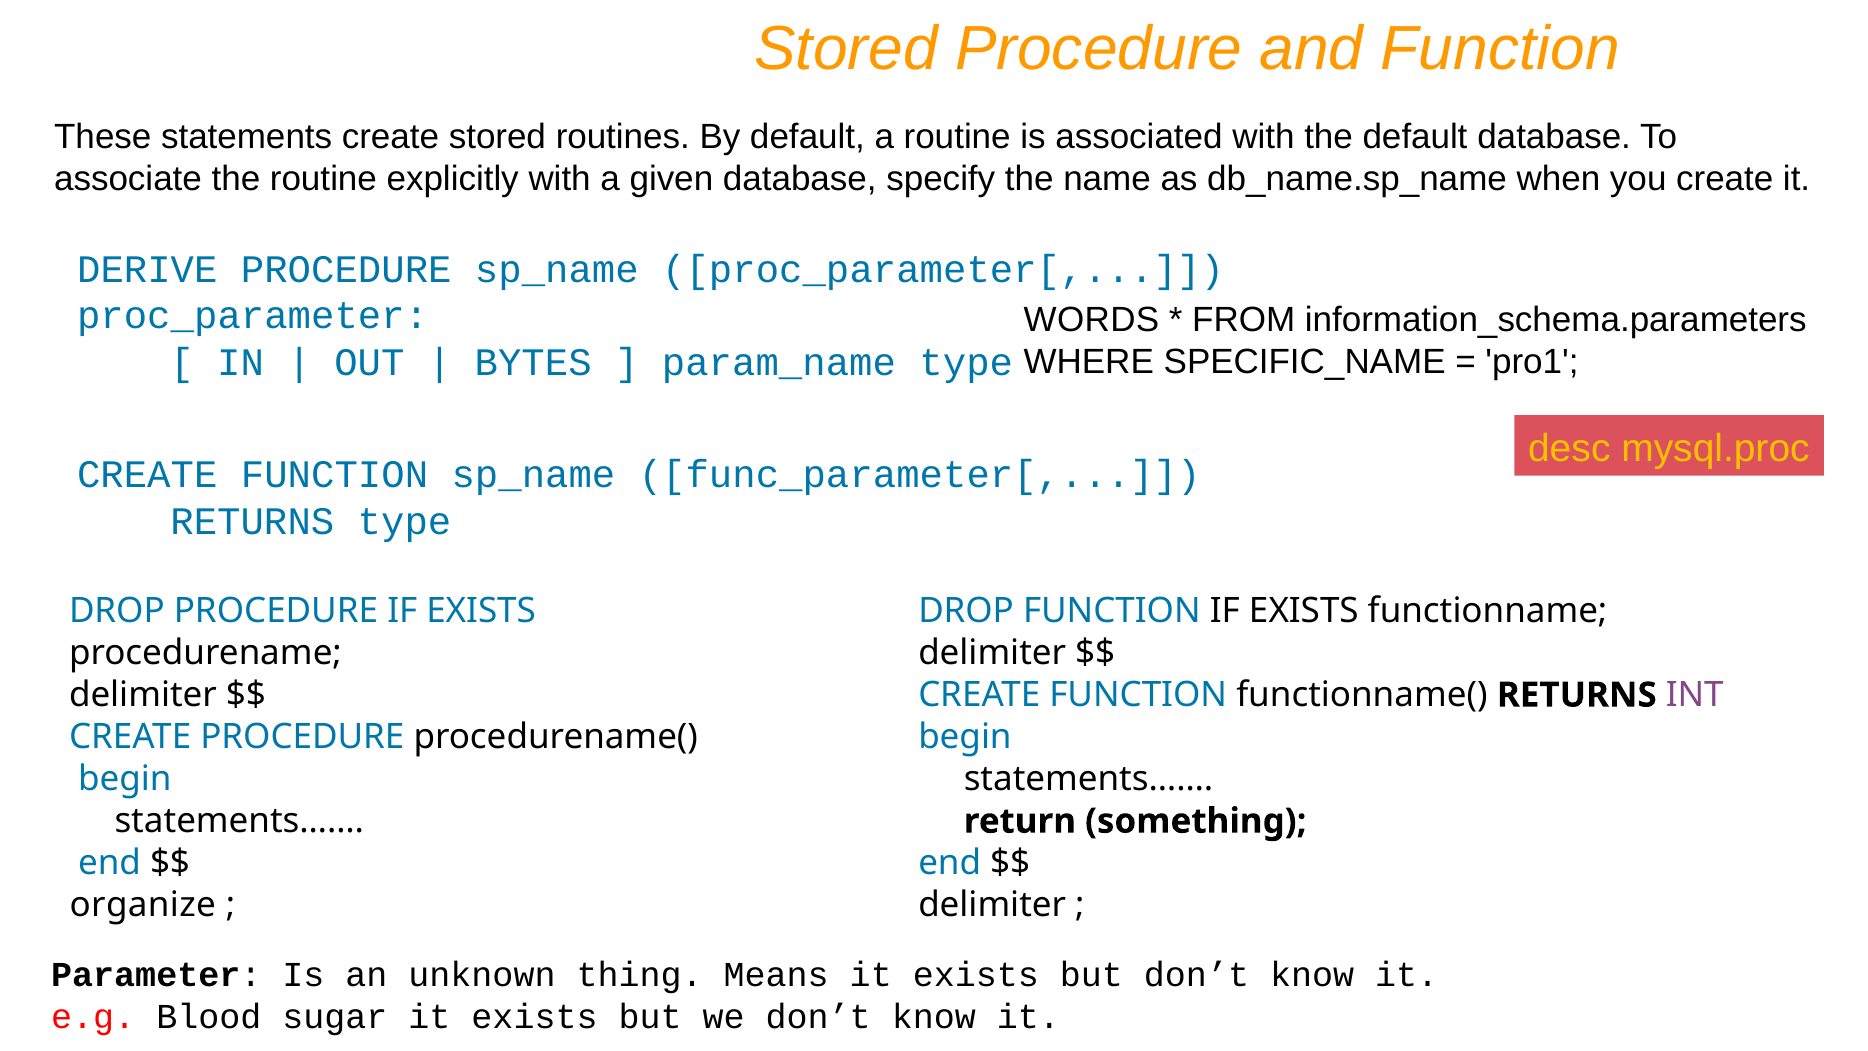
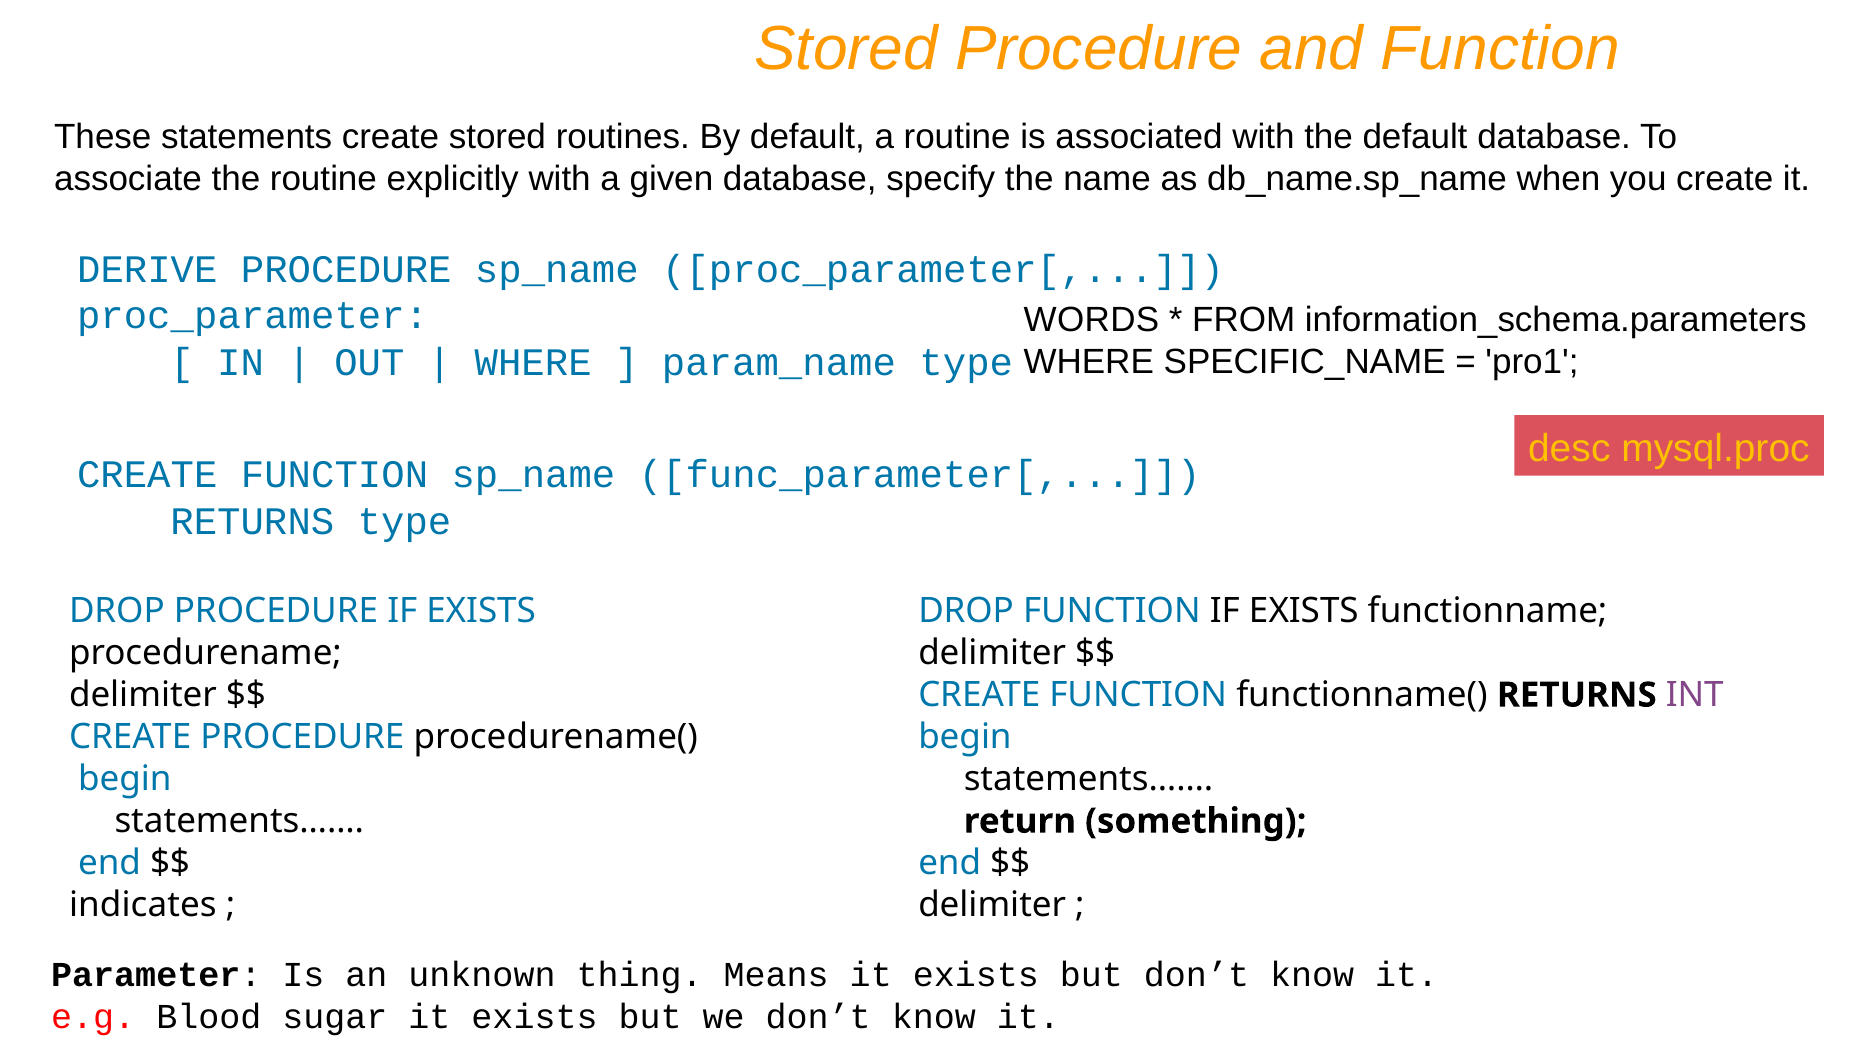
BYTES: BYTES -> WHERE (533, 363)
organize: organize -> indicates (143, 905)
